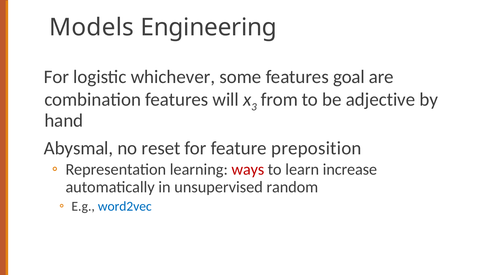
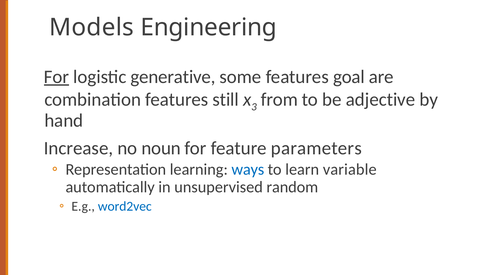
For underline: none -> present (56, 77)
whichever: whichever -> generative (173, 77)
will: will -> still (226, 99)
Abysmal: Abysmal -> Increase (79, 148)
reset: reset -> noun (161, 148)
preposition: preposition -> parameters (316, 148)
ways colour: red -> blue (248, 169)
increase: increase -> variable (350, 169)
